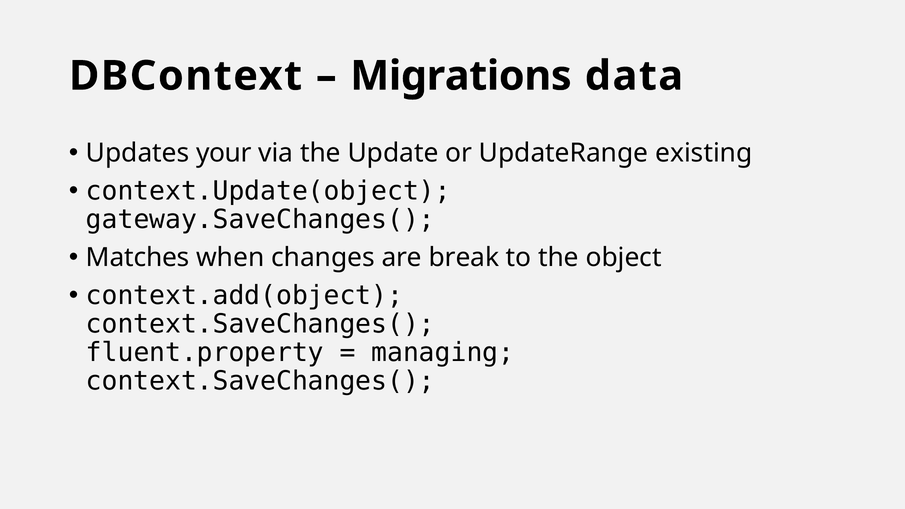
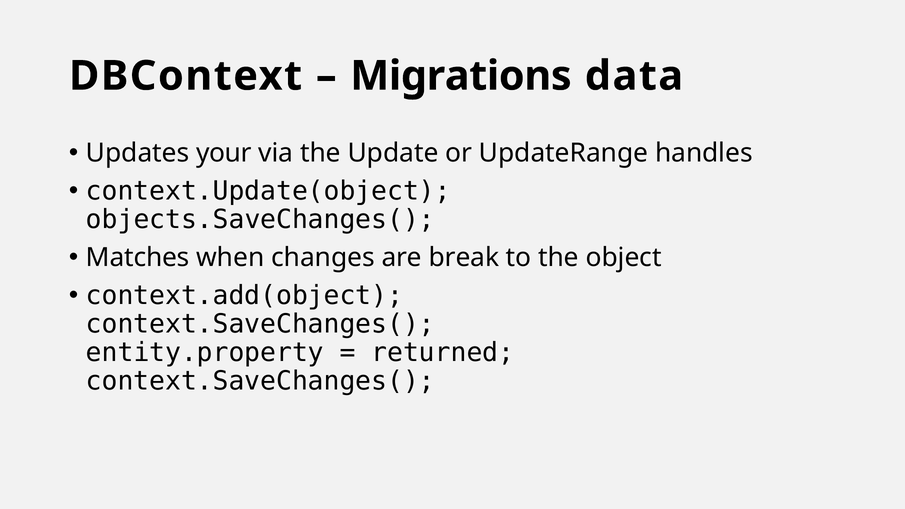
existing: existing -> handles (704, 153)
gateway.SaveChanges(: gateway.SaveChanges( -> objects.SaveChanges( (260, 220)
fluent.property: fluent.property -> entity.property (205, 353)
managing: managing -> returned (443, 353)
